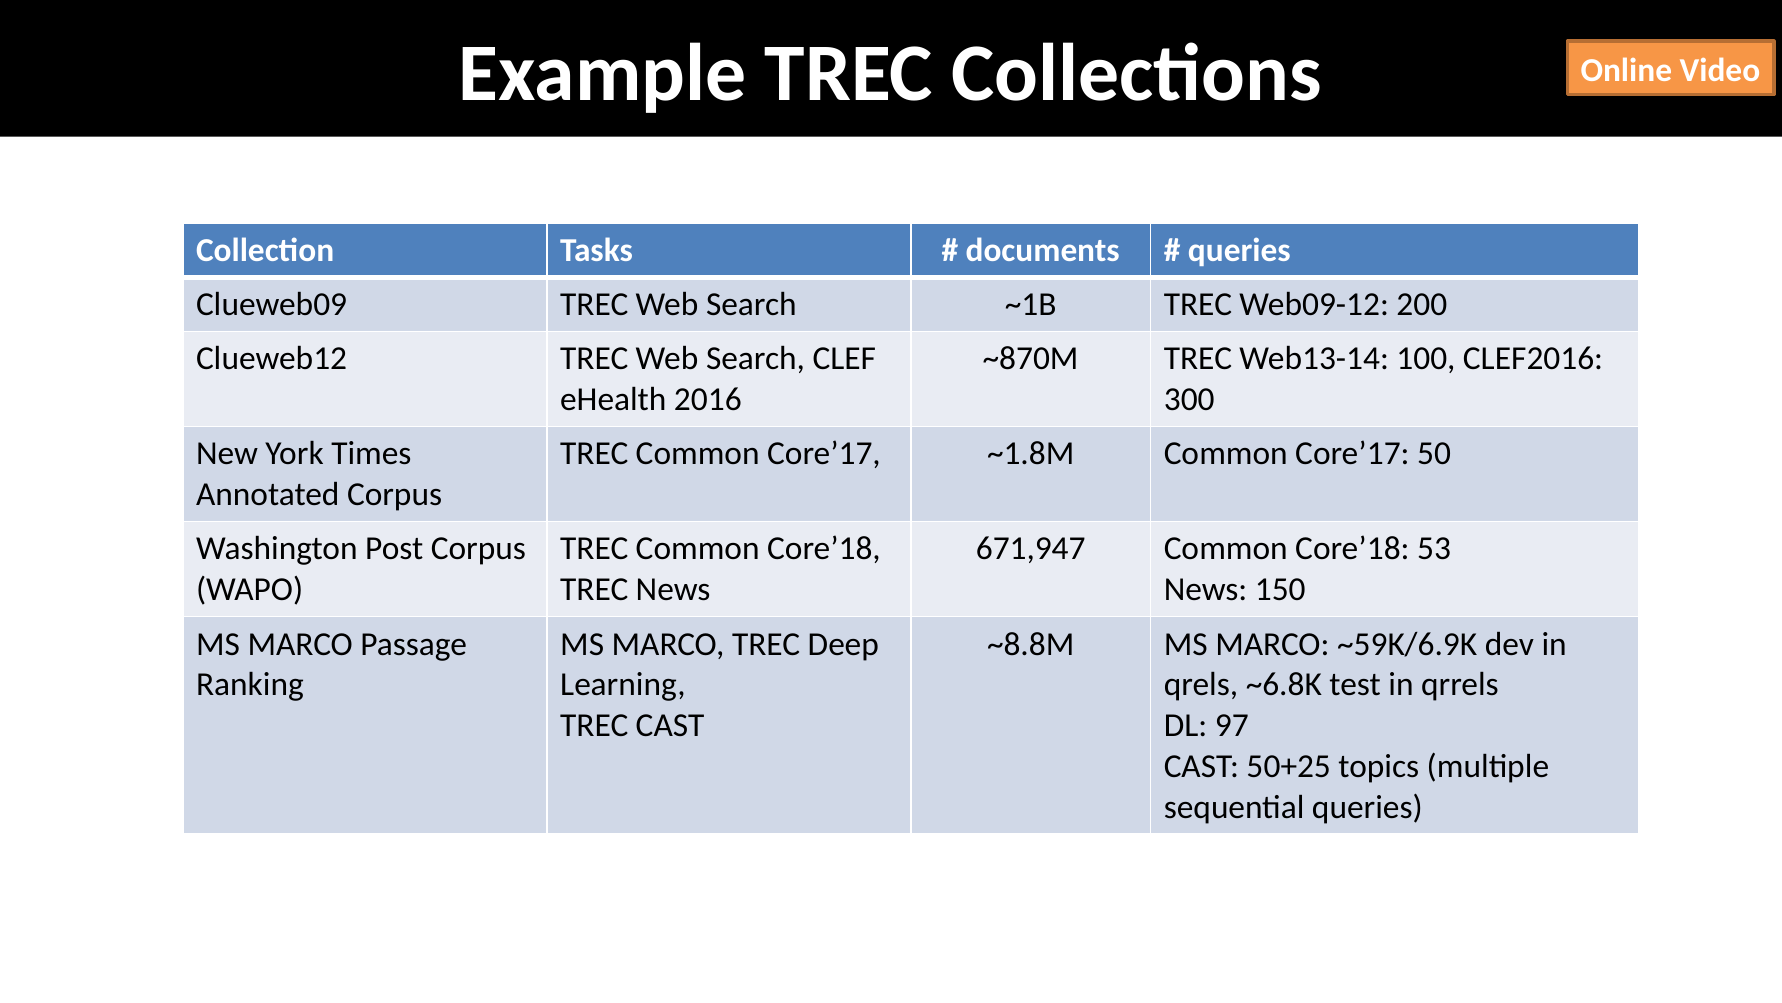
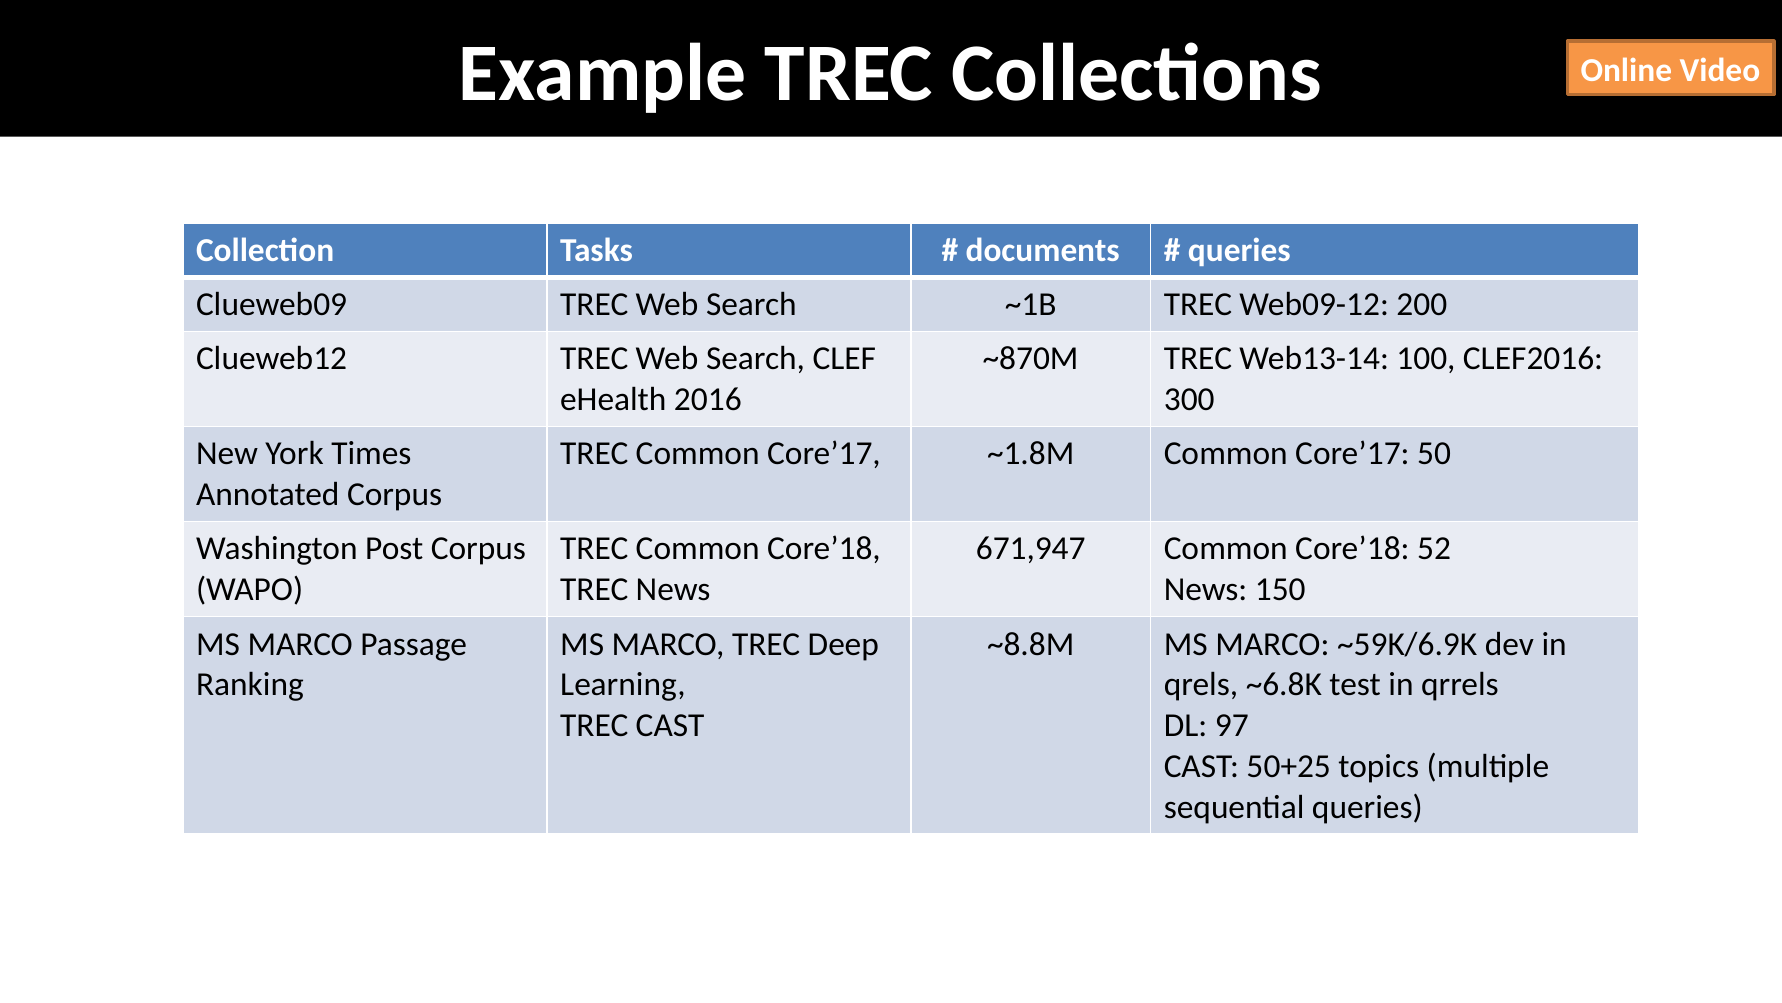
53: 53 -> 52 (1434, 549)
